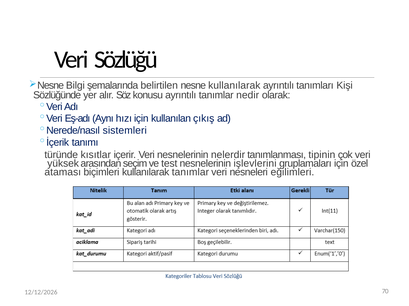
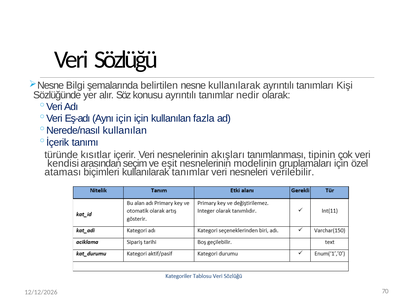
Aynı hızı: hızı -> için (124, 119)
çıkış: çıkış -> fazla (204, 119)
sistemleri: sistemleri -> kullanılan (125, 131)
nelerdir: nelerdir -> akışları (228, 155)
yüksek: yüksek -> kendisi (63, 164)
test: test -> eşit (169, 164)
işlevlerini: işlevlerini -> modelinin (255, 164)
eğilimleri: eğilimleri -> verilebilir (292, 172)
